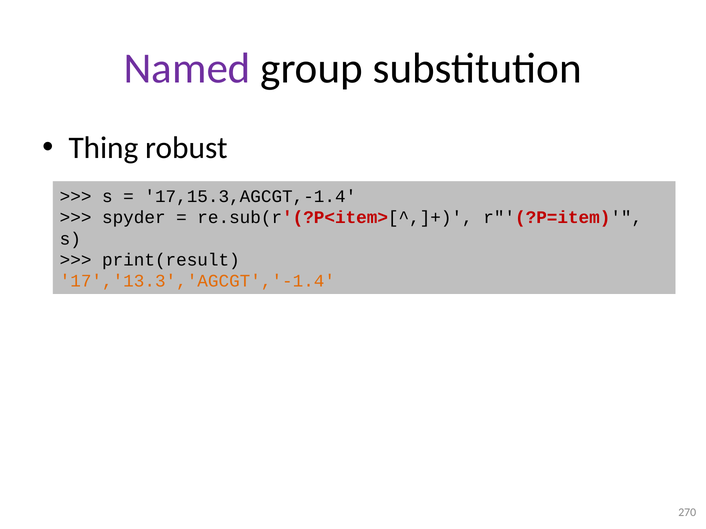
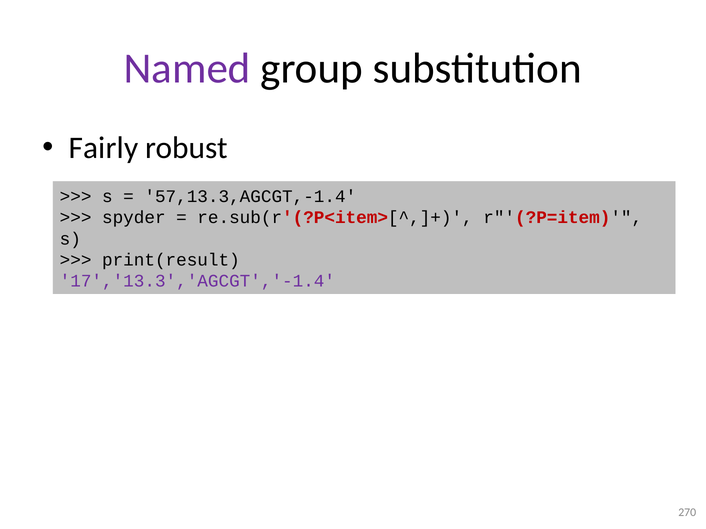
Thing: Thing -> Fairly (104, 148)
17,15.3,AGCGT,-1.4: 17,15.3,AGCGT,-1.4 -> 57,13.3,AGCGT,-1.4 (250, 197)
17','13.3','AGCGT','-1.4 colour: orange -> purple (197, 281)
